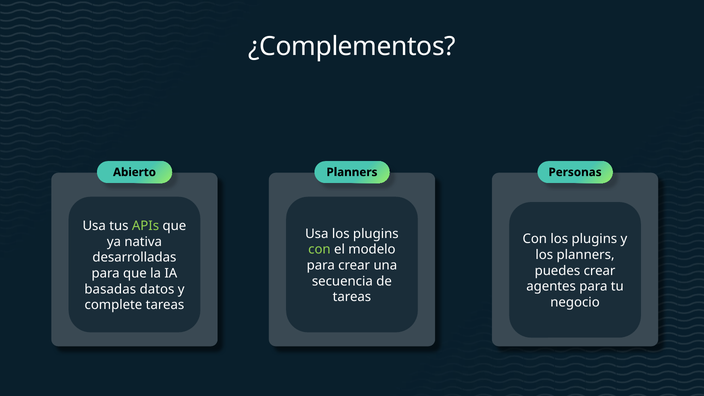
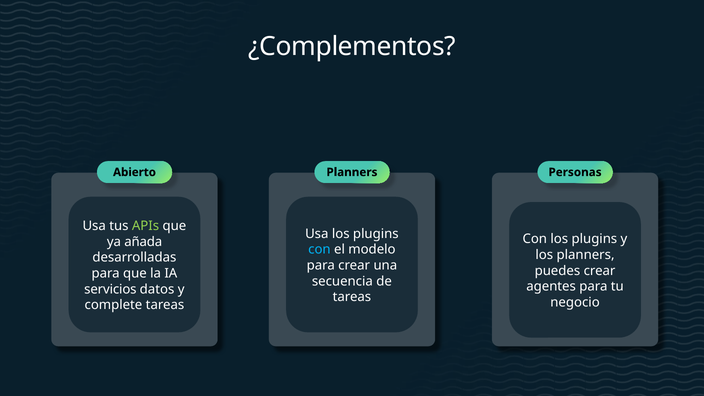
nativa: nativa -> añada (143, 242)
con colour: light green -> light blue (319, 250)
basadas: basadas -> servicios (110, 289)
